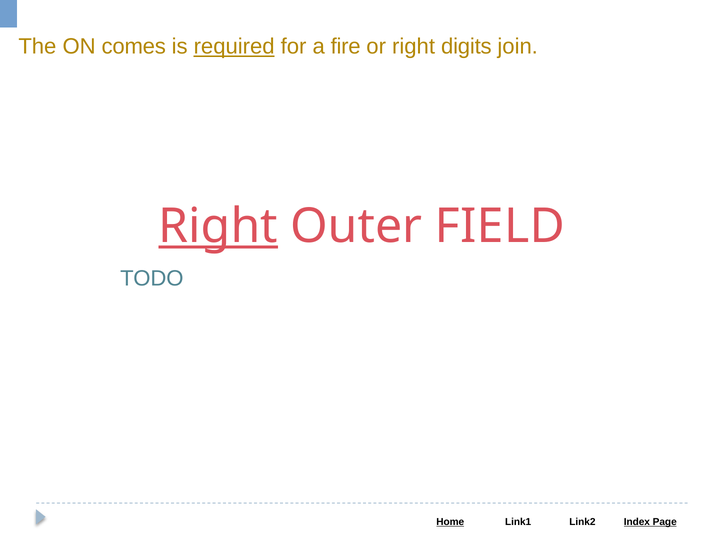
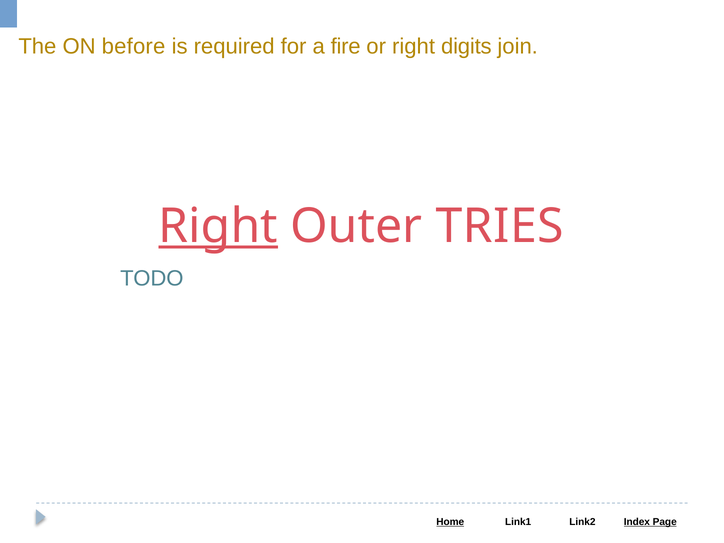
comes: comes -> before (134, 47)
required underline: present -> none (234, 47)
FIELD: FIELD -> TRIES (500, 226)
